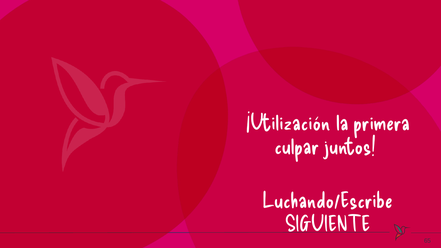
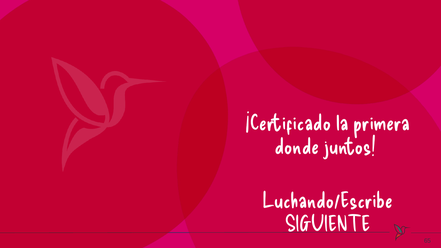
¡Utilización: ¡Utilización -> ¡Certificado (288, 123)
culpar: culpar -> donde (297, 147)
